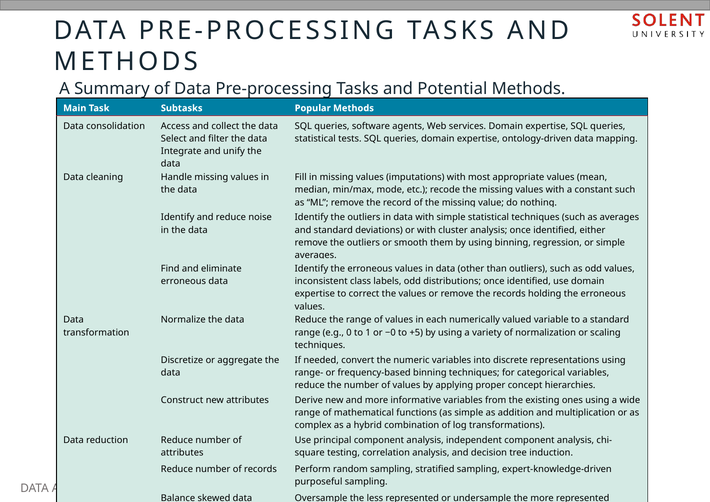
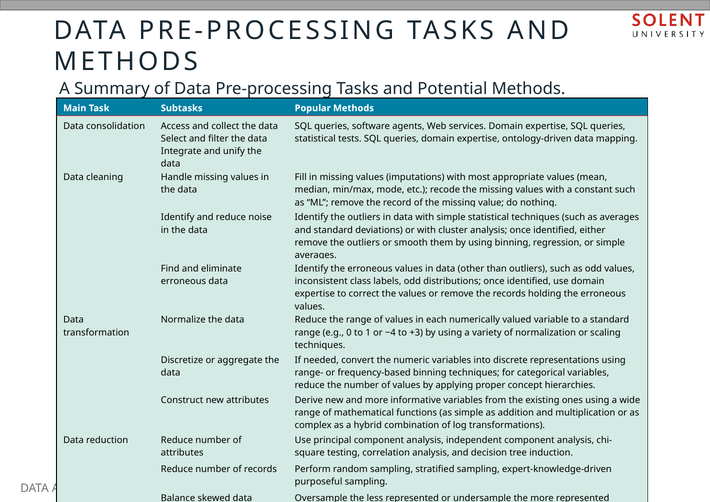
−0: −0 -> −4 (390, 332)
+5: +5 -> +3 (416, 332)
